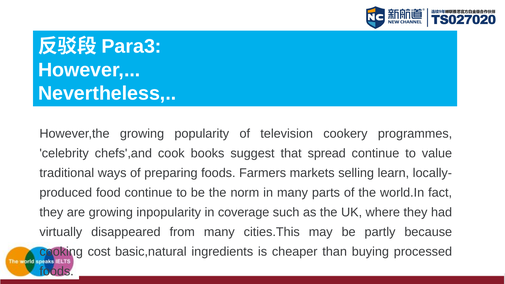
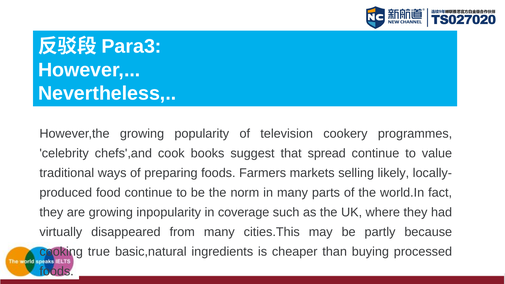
learn: learn -> likely (393, 173)
cost: cost -> true (99, 252)
